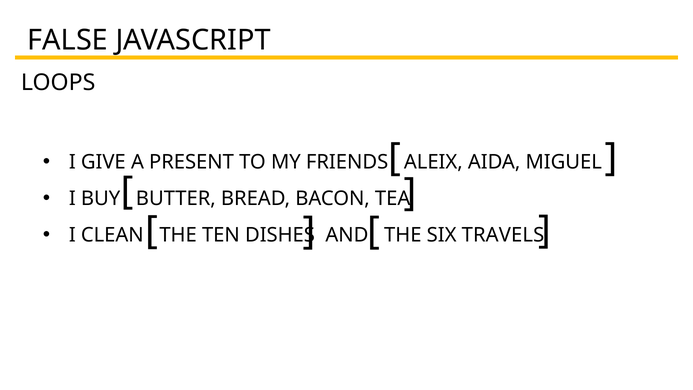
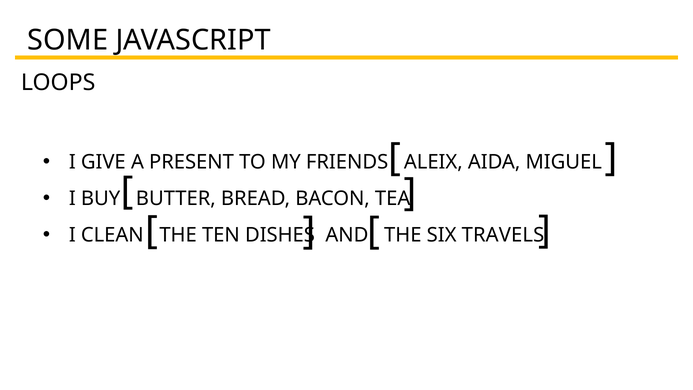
FALSE: FALSE -> SOME (68, 40)
